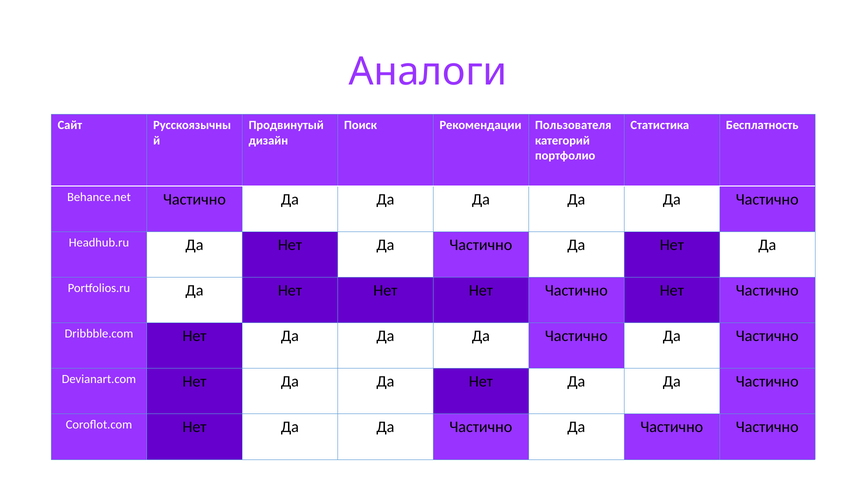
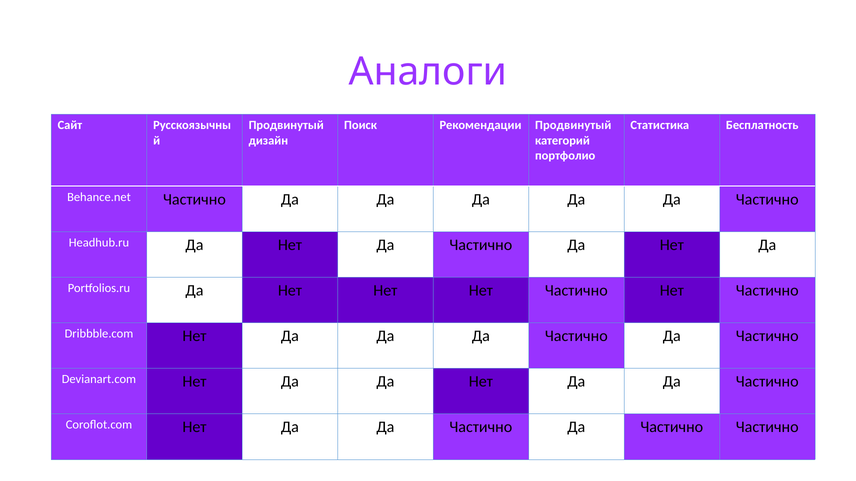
Рекомендации Пользователя: Пользователя -> Продвинутый (573, 125)
